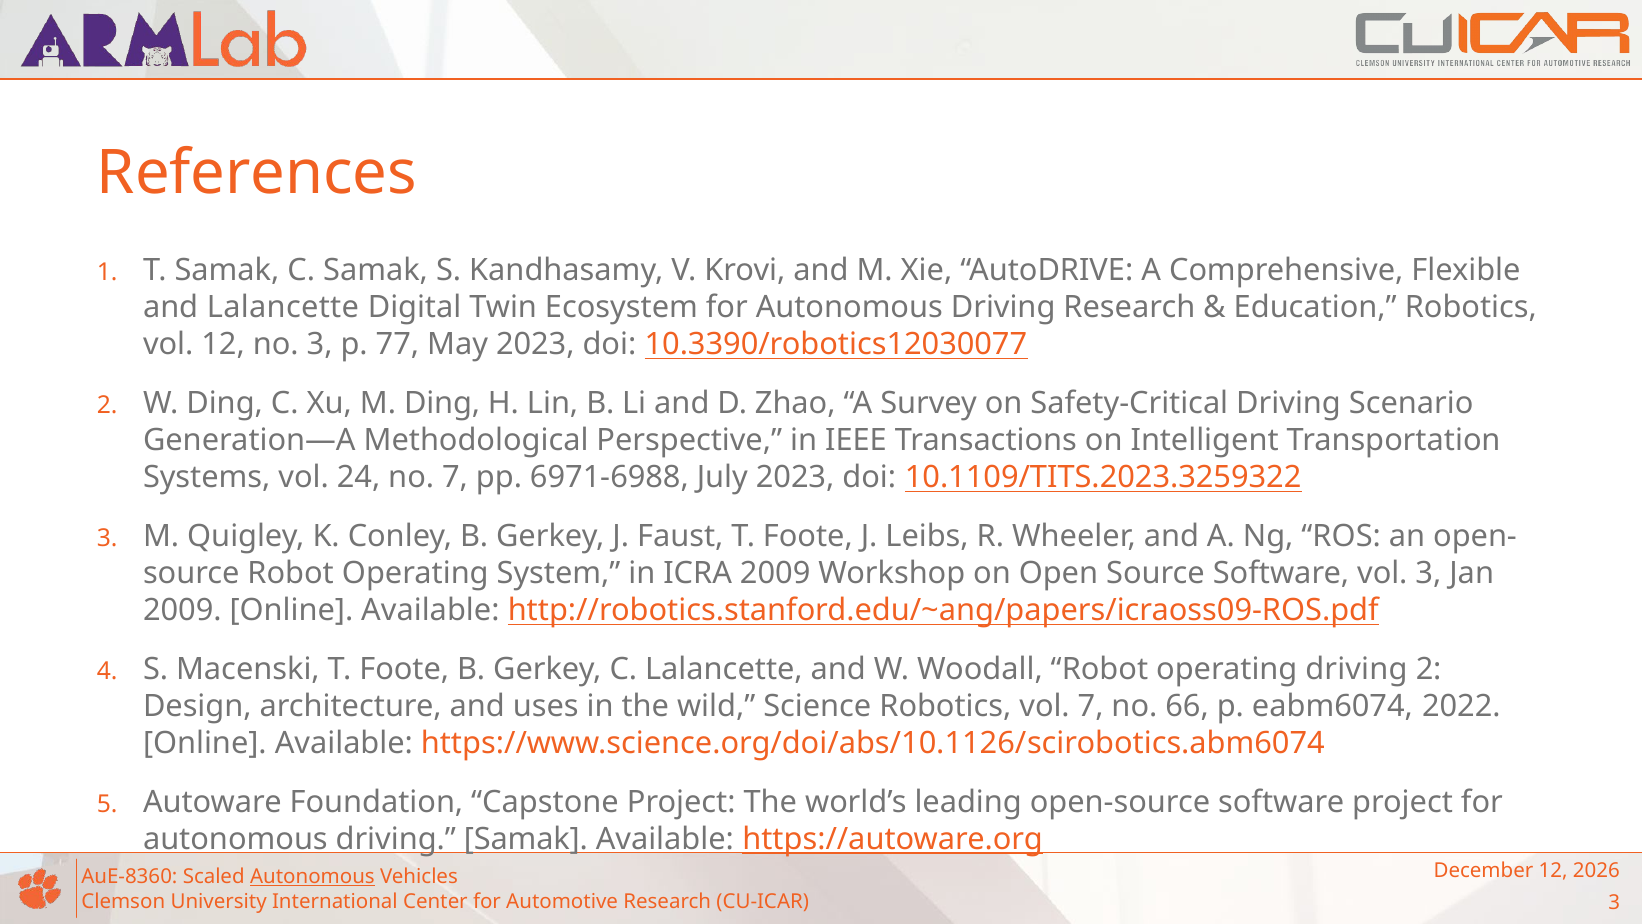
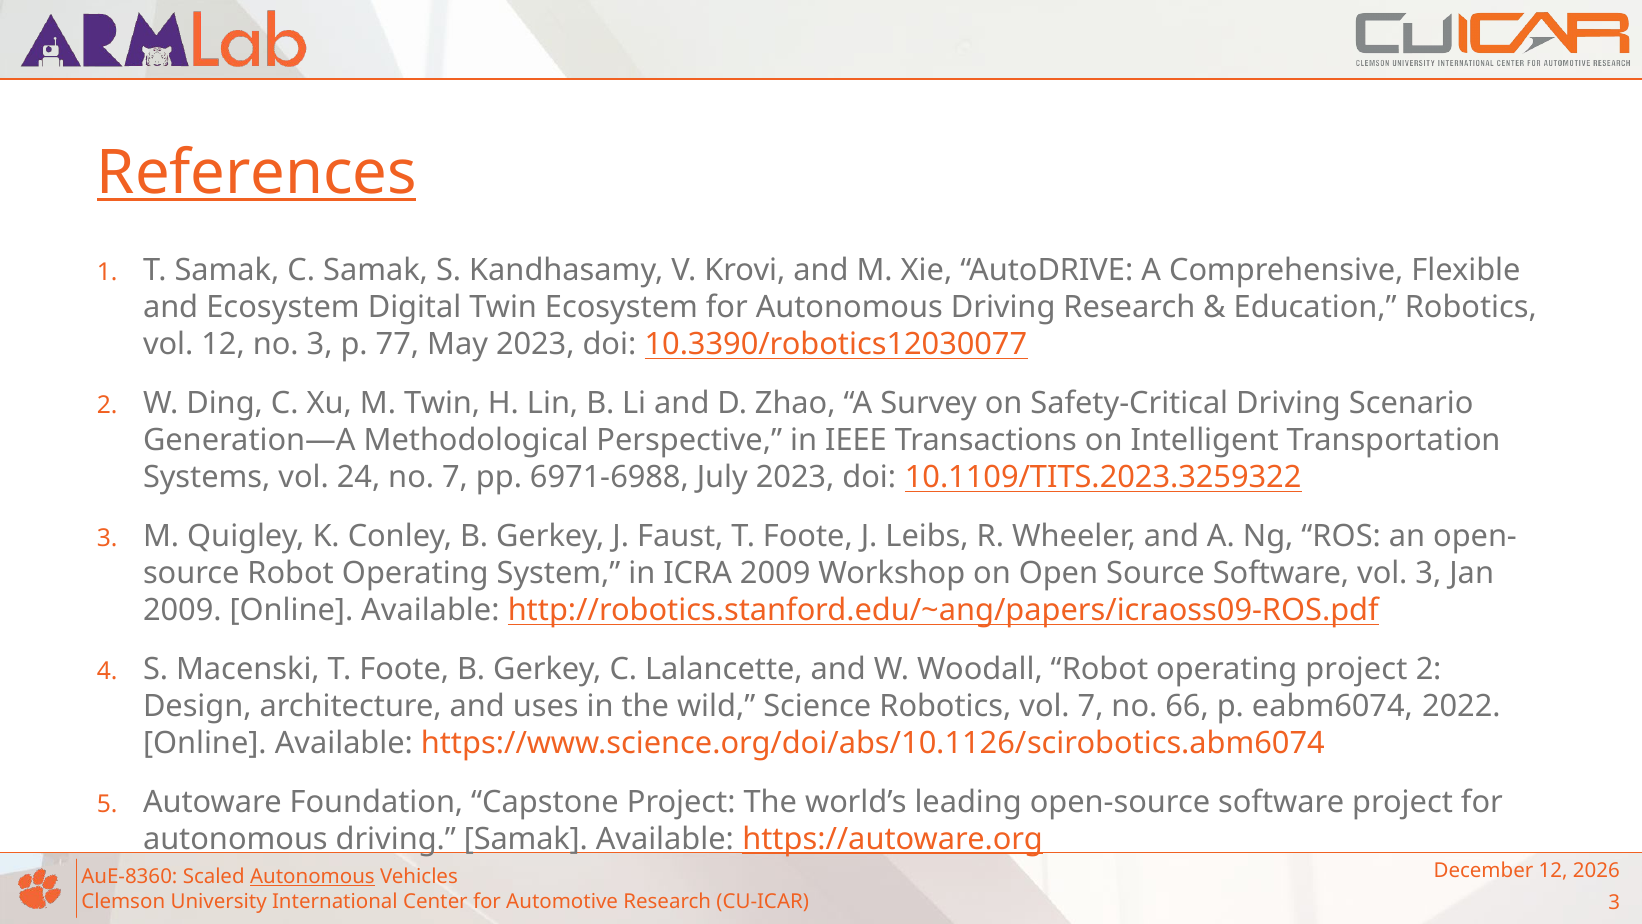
References underline: none -> present (257, 173)
and Lalancette: Lalancette -> Ecosystem (283, 307)
M Ding: Ding -> Twin (442, 403)
operating driving: driving -> project (1356, 669)
